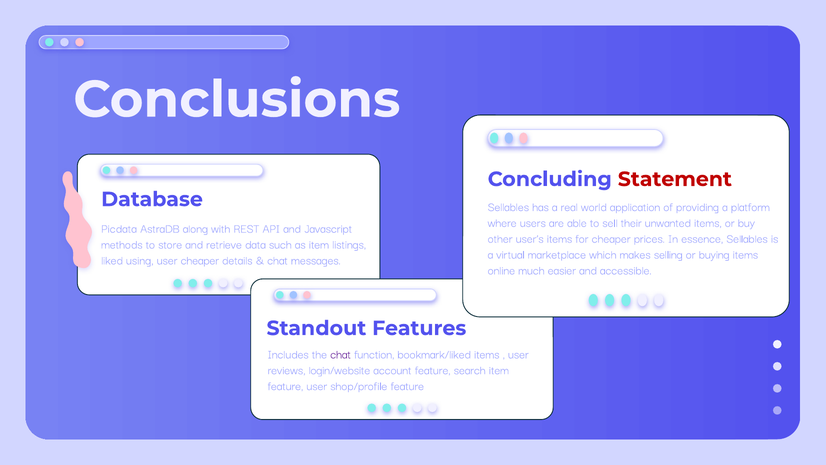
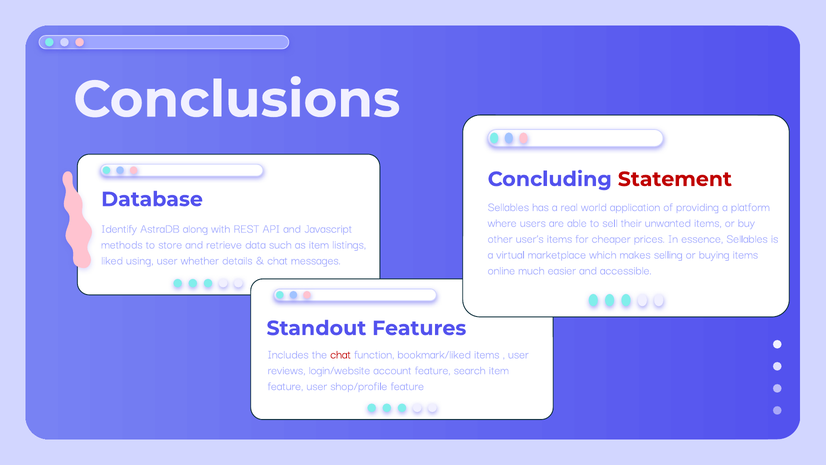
Picdata: Picdata -> Identify (119, 228)
user cheaper: cheaper -> whether (200, 260)
chat colour: purple -> red (341, 354)
